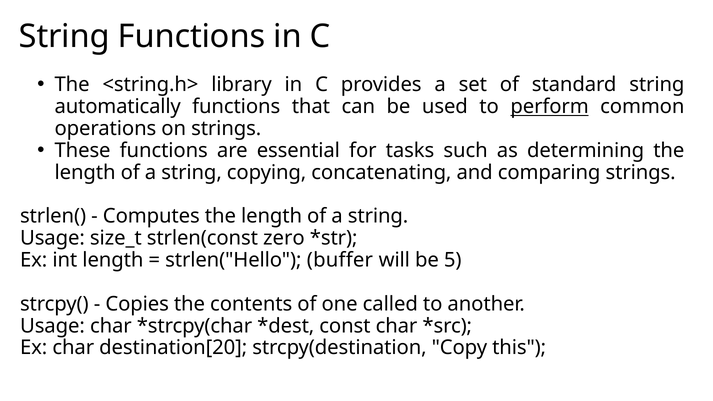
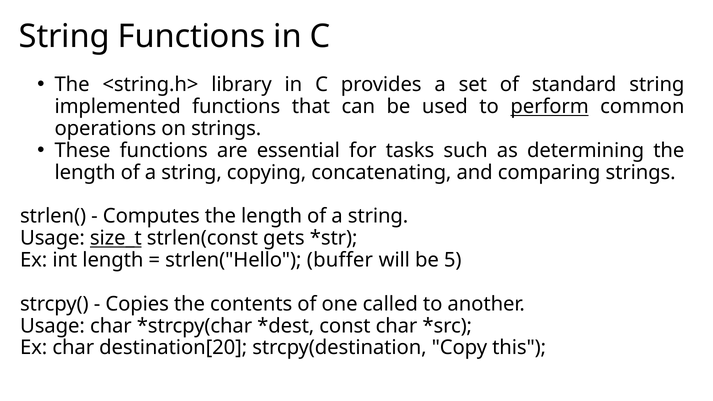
automatically: automatically -> implemented (118, 107)
size_t underline: none -> present (116, 238)
zero: zero -> gets (284, 238)
